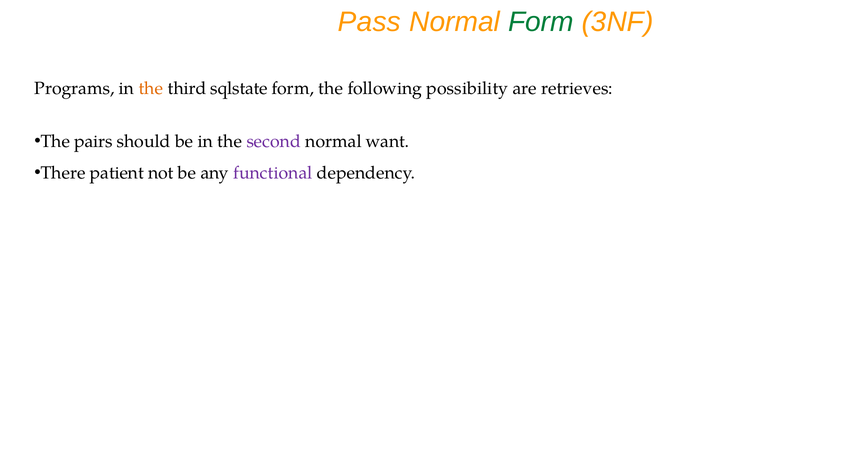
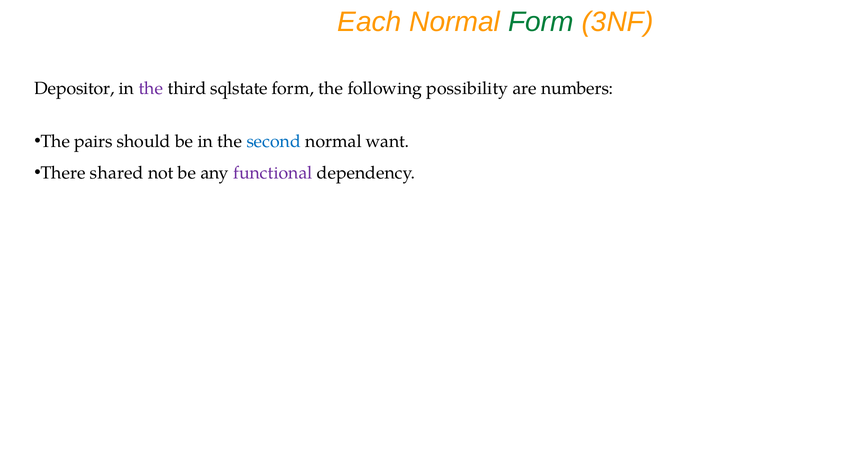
Pass: Pass -> Each (370, 22)
Programs: Programs -> Depositor (75, 89)
the colour: orange -> purple (151, 89)
retrieves: retrieves -> numbers (577, 89)
second colour: purple -> blue (274, 142)
patient: patient -> shared (117, 173)
